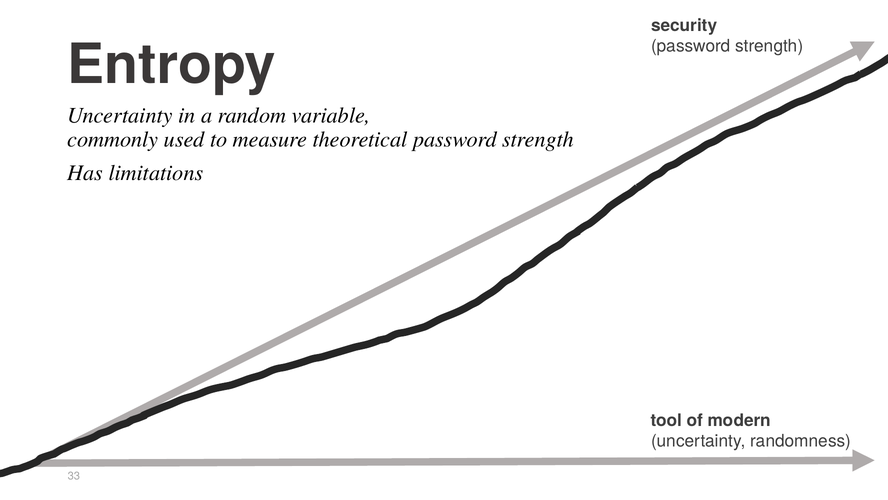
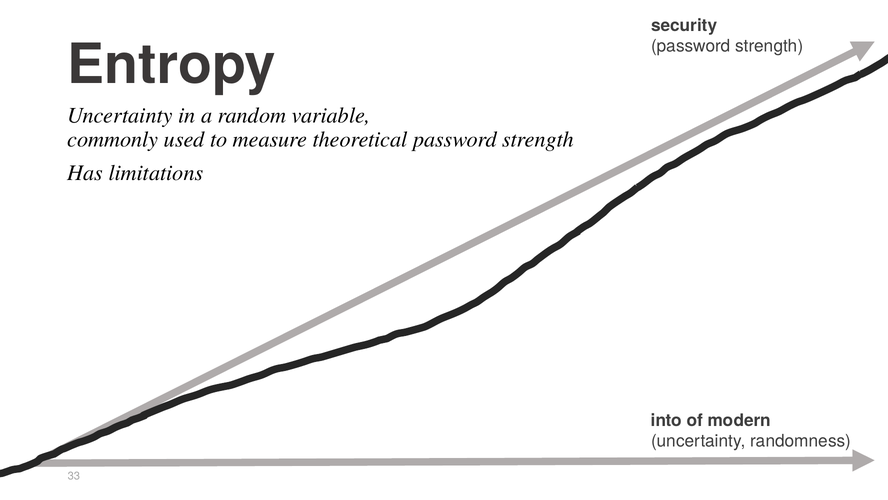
tool: tool -> into (666, 420)
